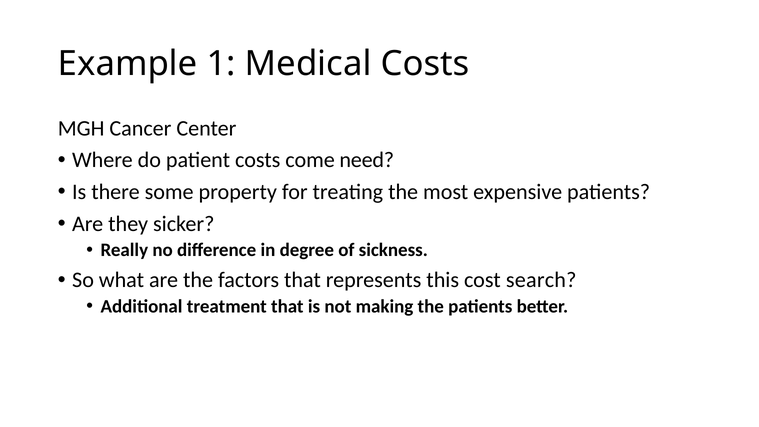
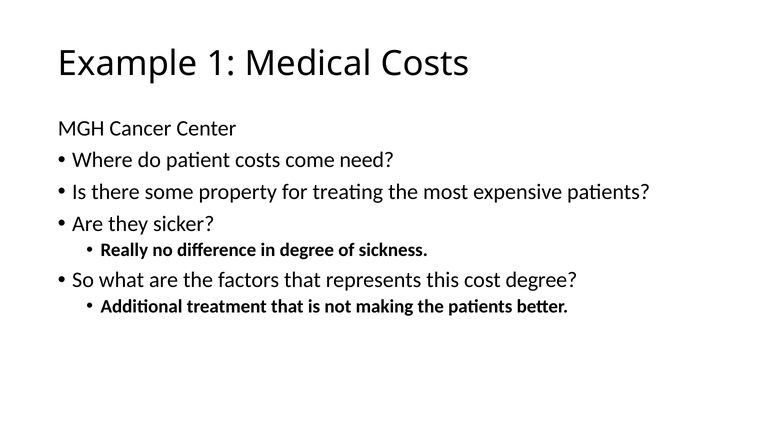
cost search: search -> degree (541, 280)
